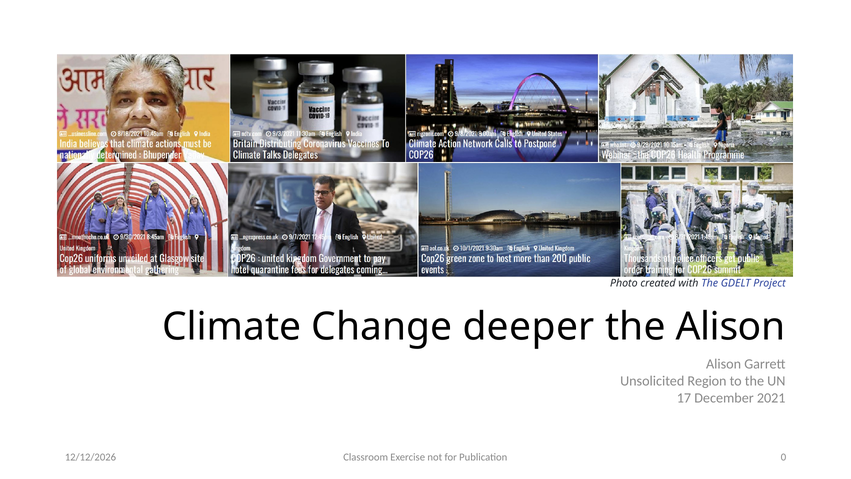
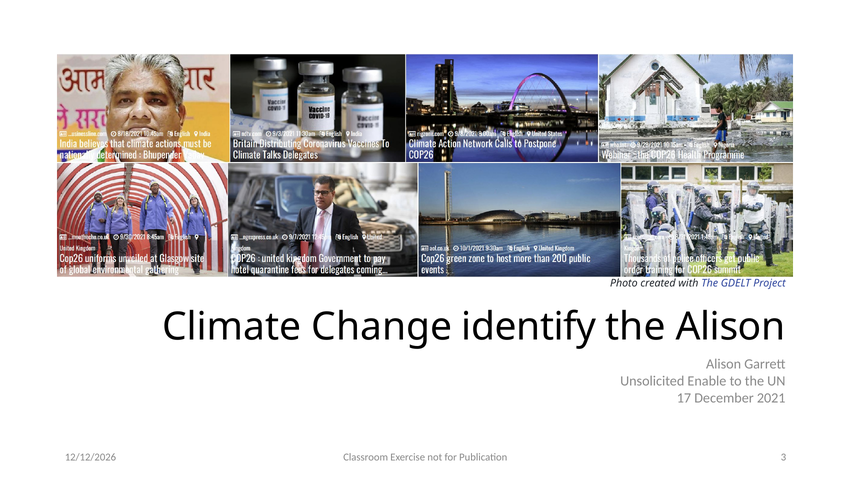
deeper: deeper -> identify (529, 327)
Region: Region -> Enable (707, 381)
0: 0 -> 3 (783, 457)
